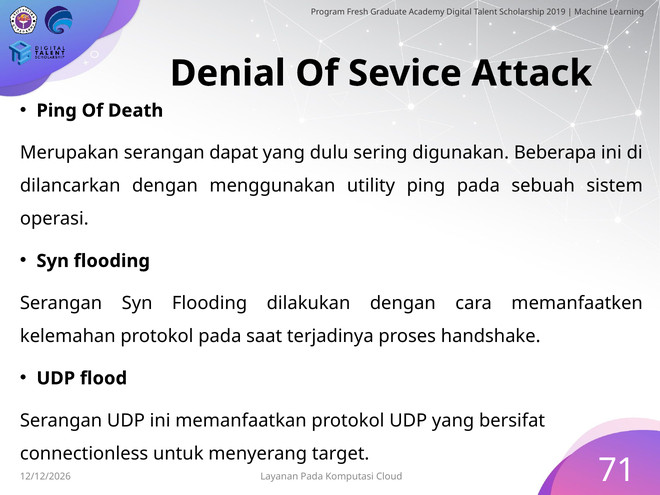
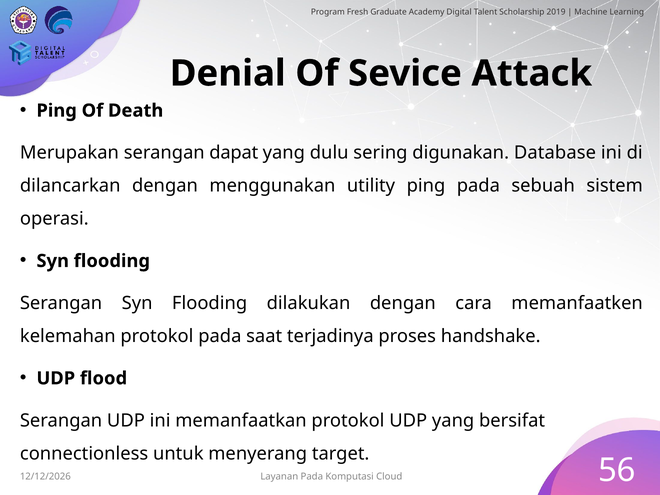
Beberapa: Beberapa -> Database (555, 153)
71: 71 -> 56 (617, 470)
